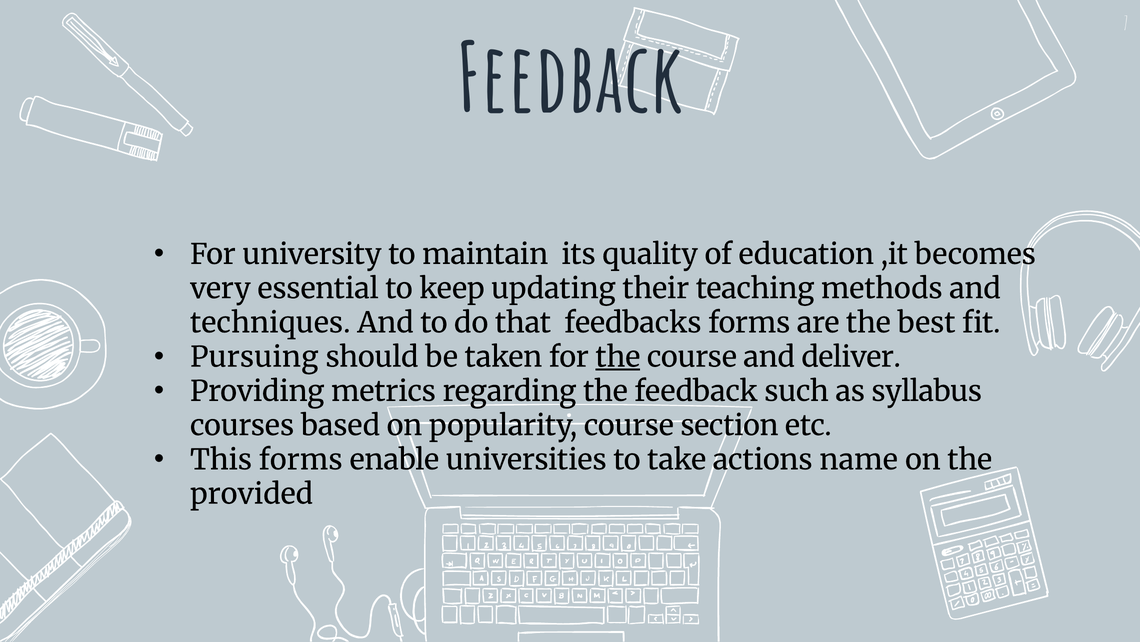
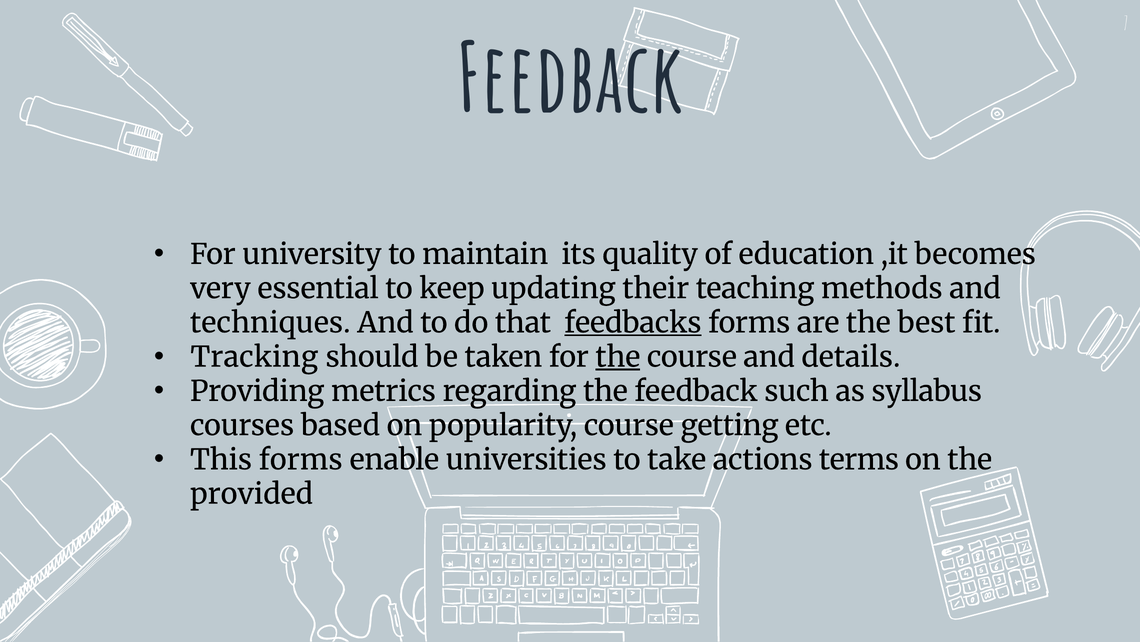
feedbacks underline: none -> present (633, 323)
Pursuing: Pursuing -> Tracking (254, 357)
deliver: deliver -> details (851, 357)
section: section -> getting (730, 425)
name: name -> terms (859, 459)
